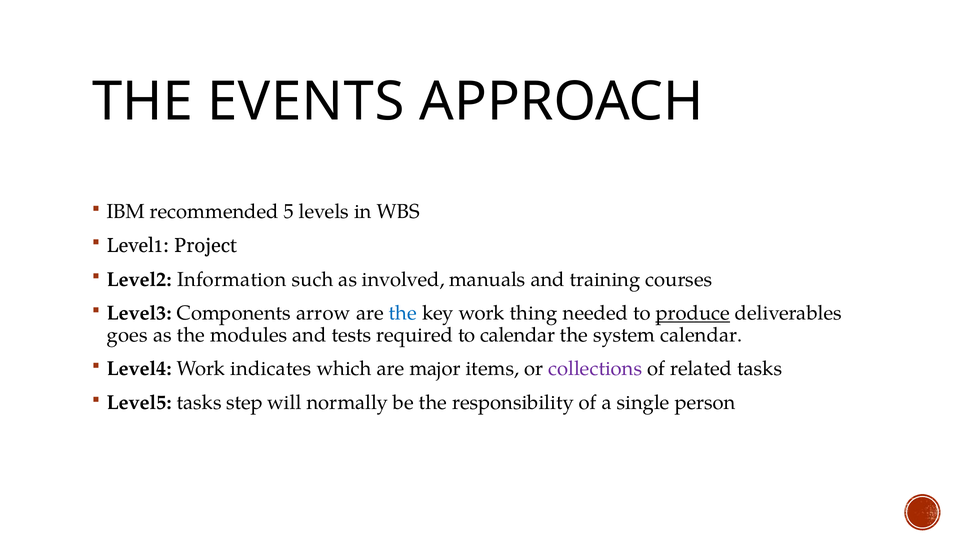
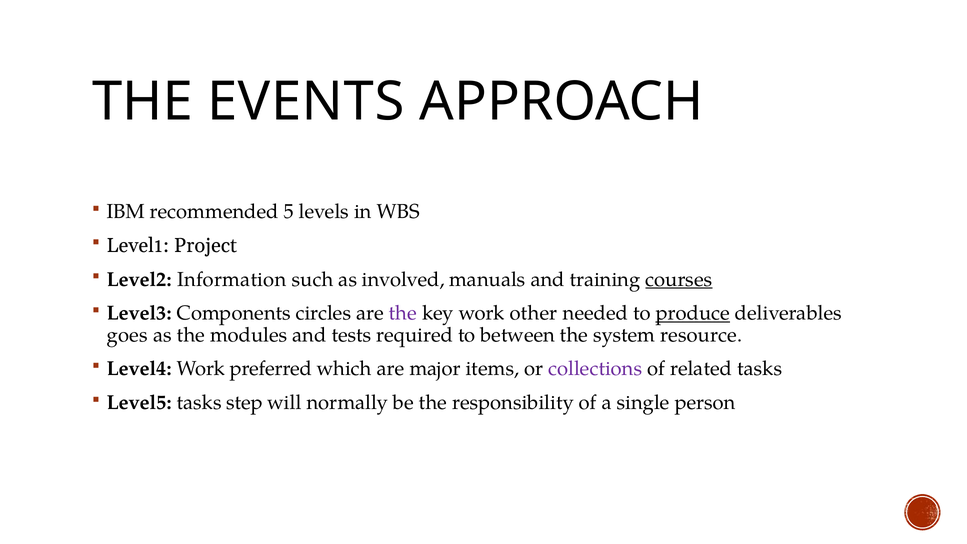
courses underline: none -> present (679, 279)
arrow: arrow -> circles (324, 313)
the colour: blue -> purple (403, 313)
thing: thing -> other (533, 313)
to calendar: calendar -> between (518, 335)
system calendar: calendar -> resource (701, 335)
indicates: indicates -> preferred (271, 369)
